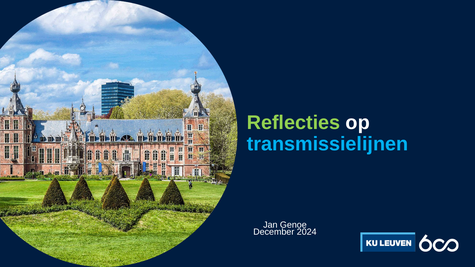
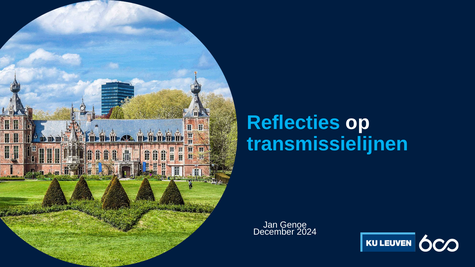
Reflecties colour: light green -> light blue (293, 123)
